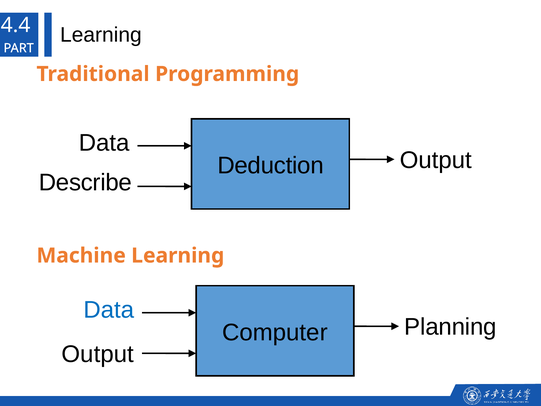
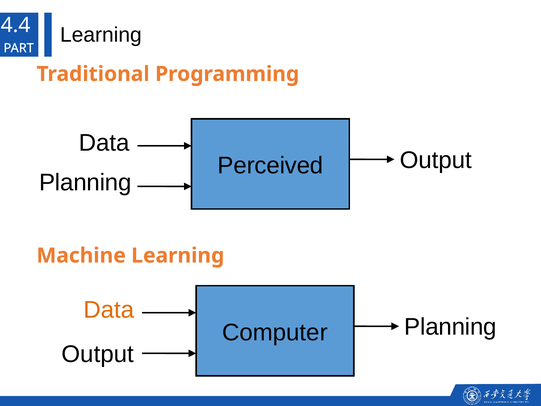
Deduction: Deduction -> Perceived (271, 165)
Describe: Describe -> Planning (85, 183)
Data colour: blue -> orange (109, 310)
